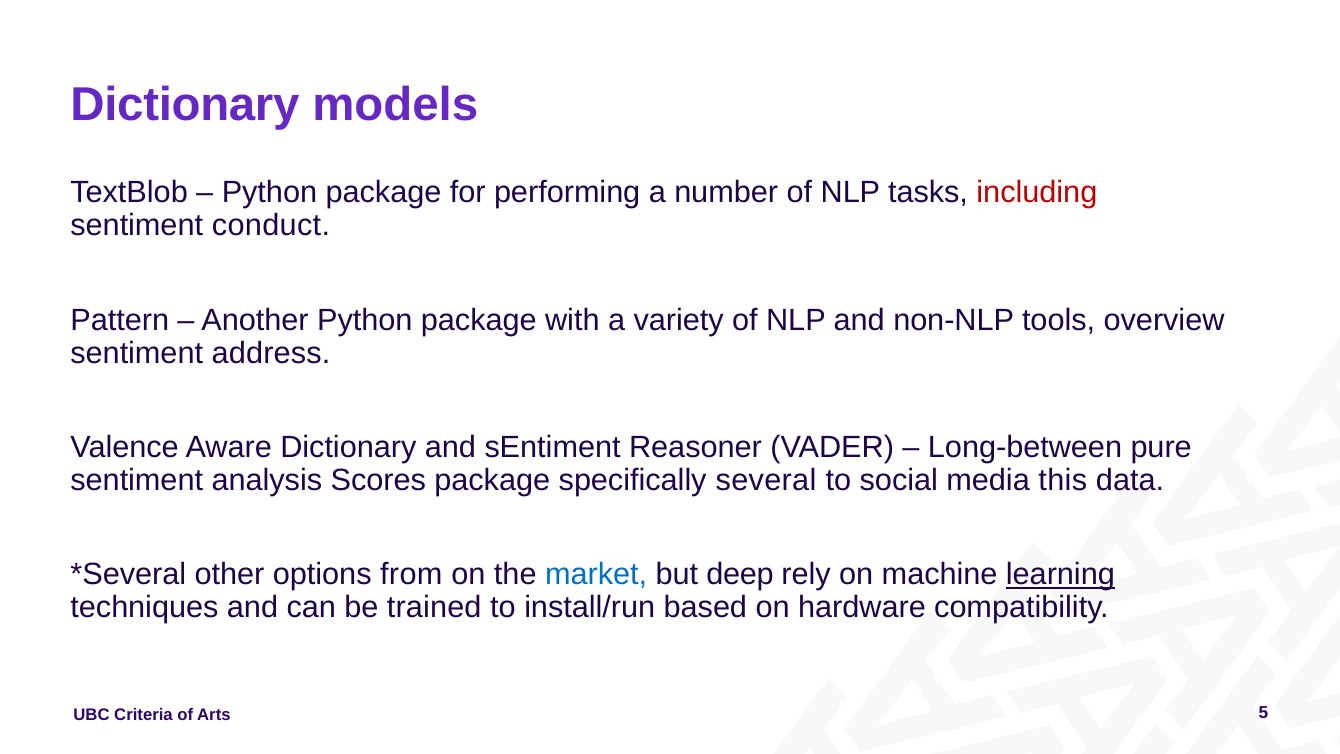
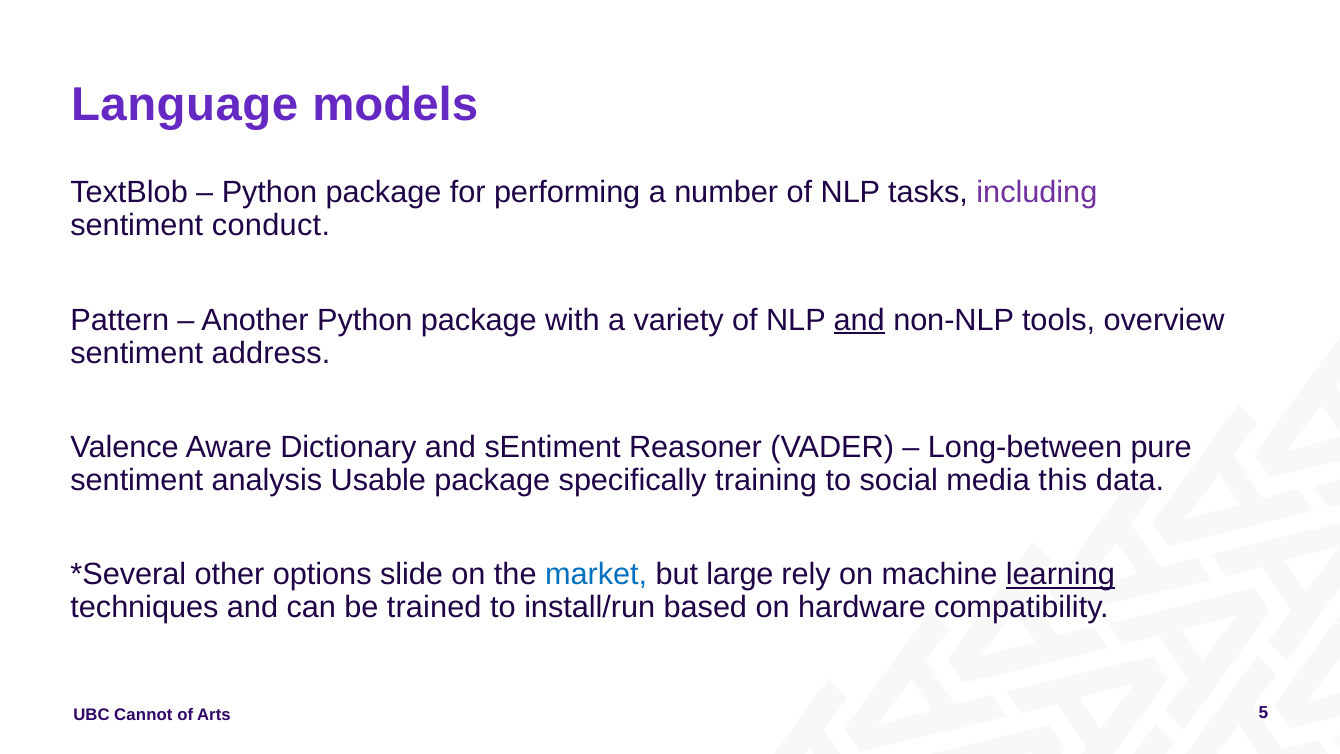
Dictionary: Dictionary -> Language (185, 105)
including colour: red -> purple (1037, 193)
and underline: none -> present (859, 320)
Scores: Scores -> Usable (378, 480)
several: several -> training (766, 480)
from: from -> slide (412, 574)
deep: deep -> large (740, 574)
Criteria: Criteria -> Cannot (143, 715)
